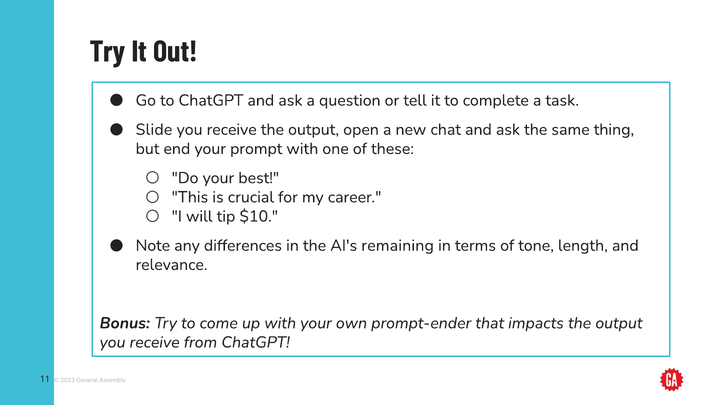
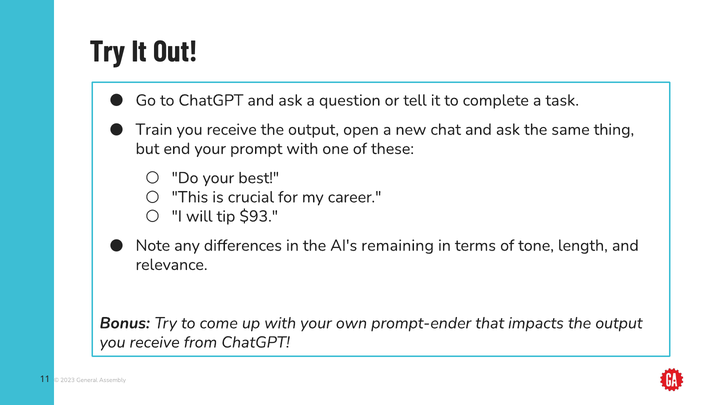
Slide: Slide -> Train (154, 130)
$10: $10 -> $93 (259, 216)
